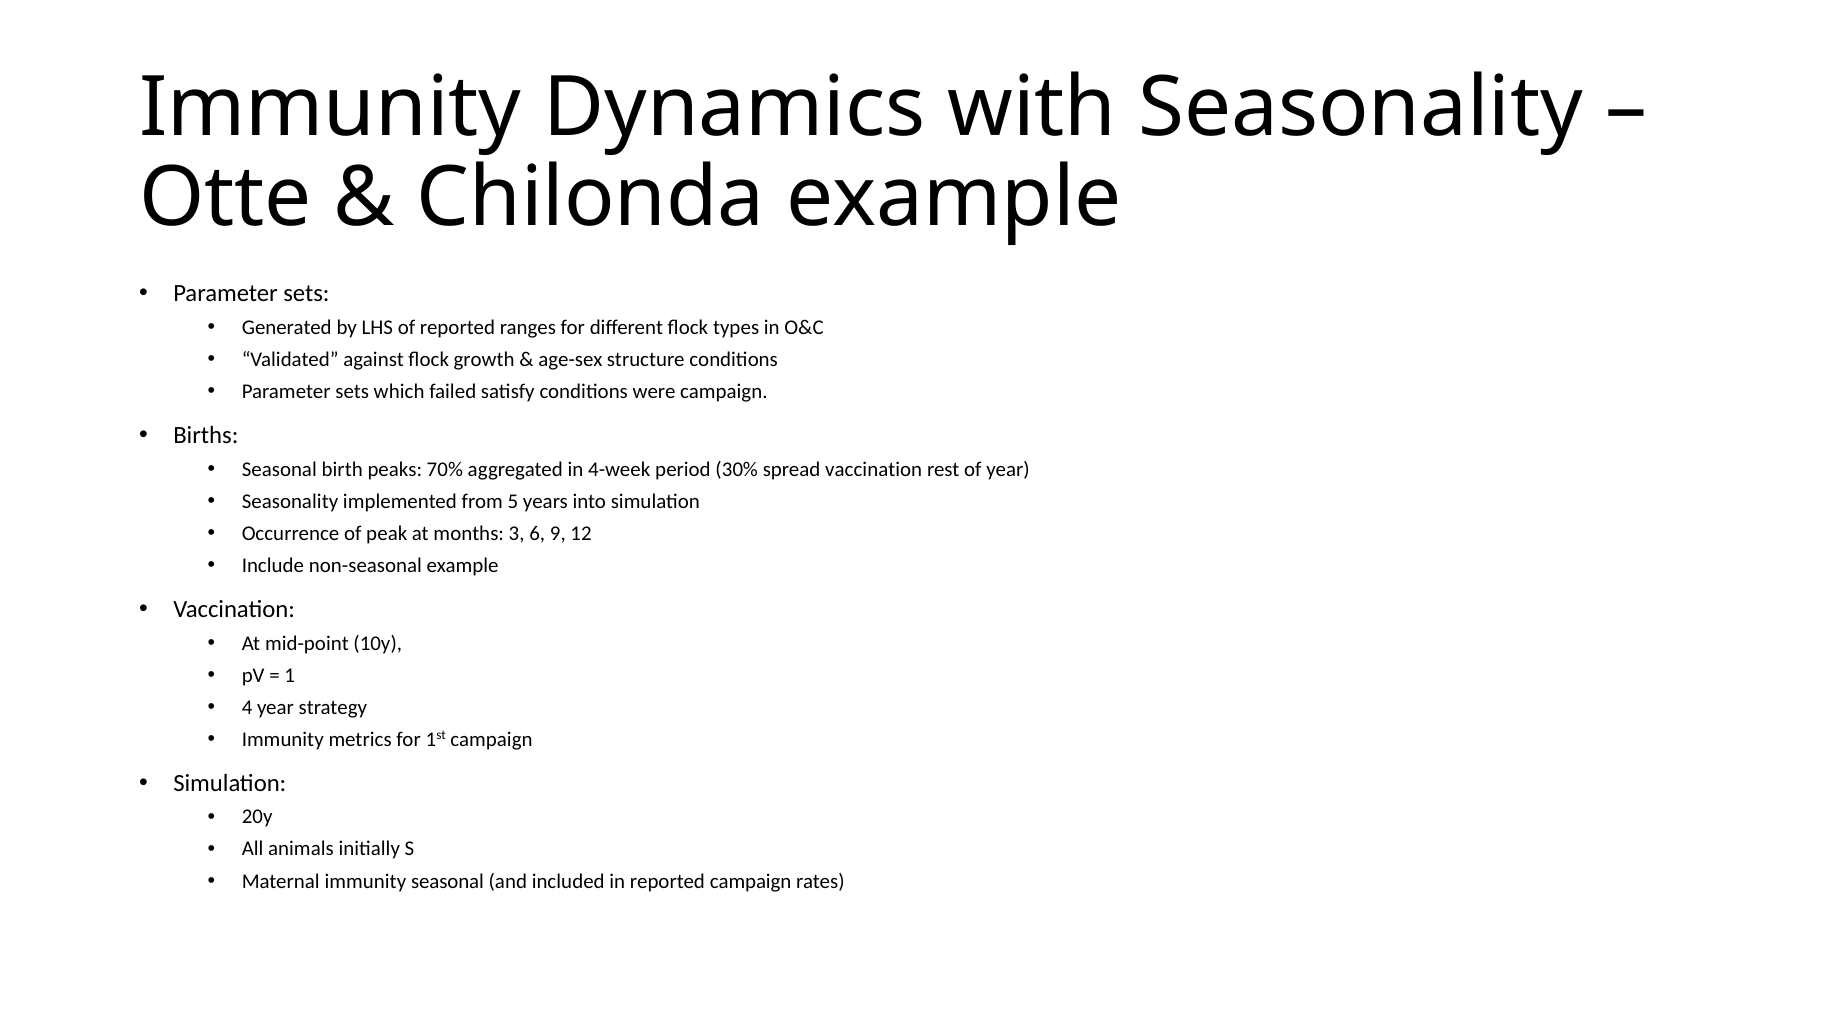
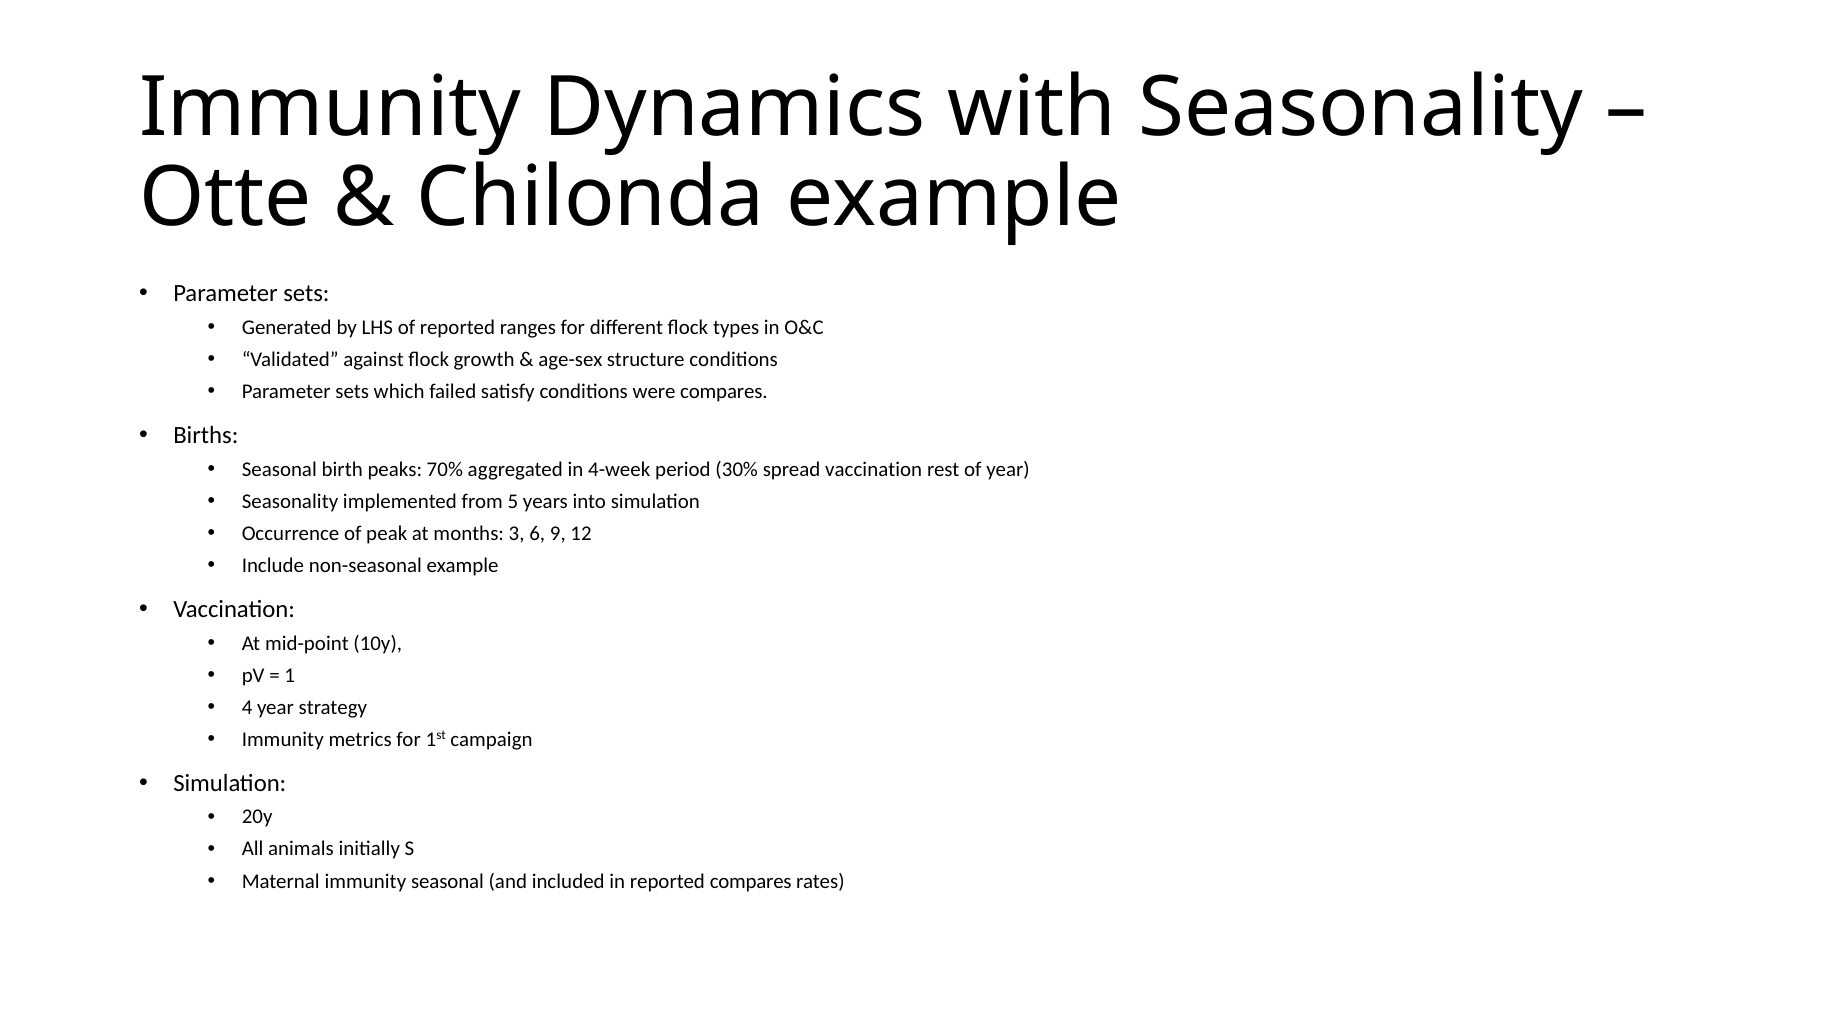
were campaign: campaign -> compares (724, 392)
reported campaign: campaign -> compares (751, 882)
